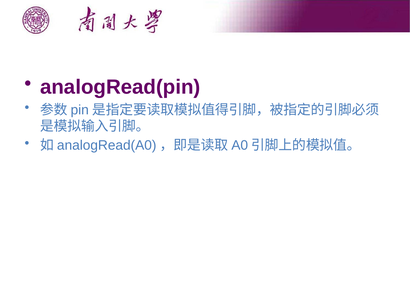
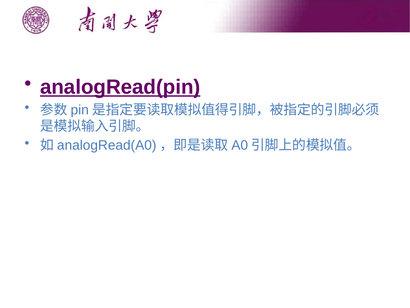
analogRead(pin underline: none -> present (120, 87)
